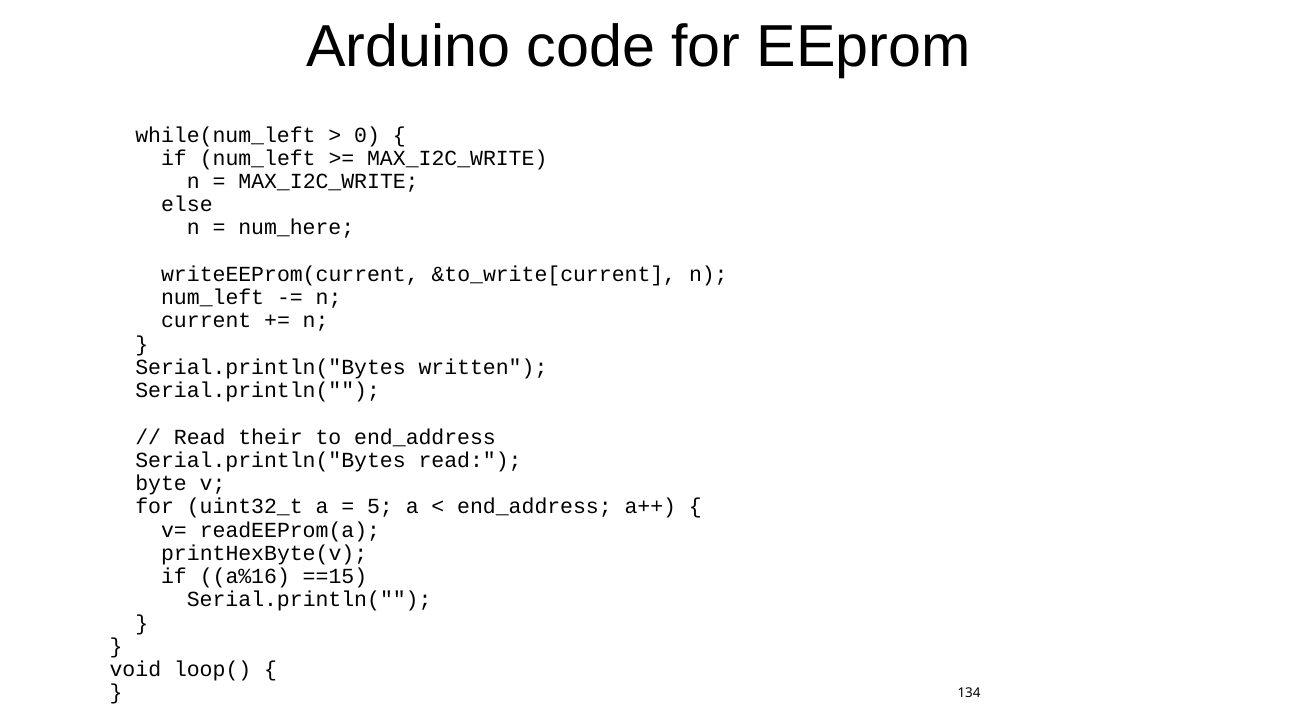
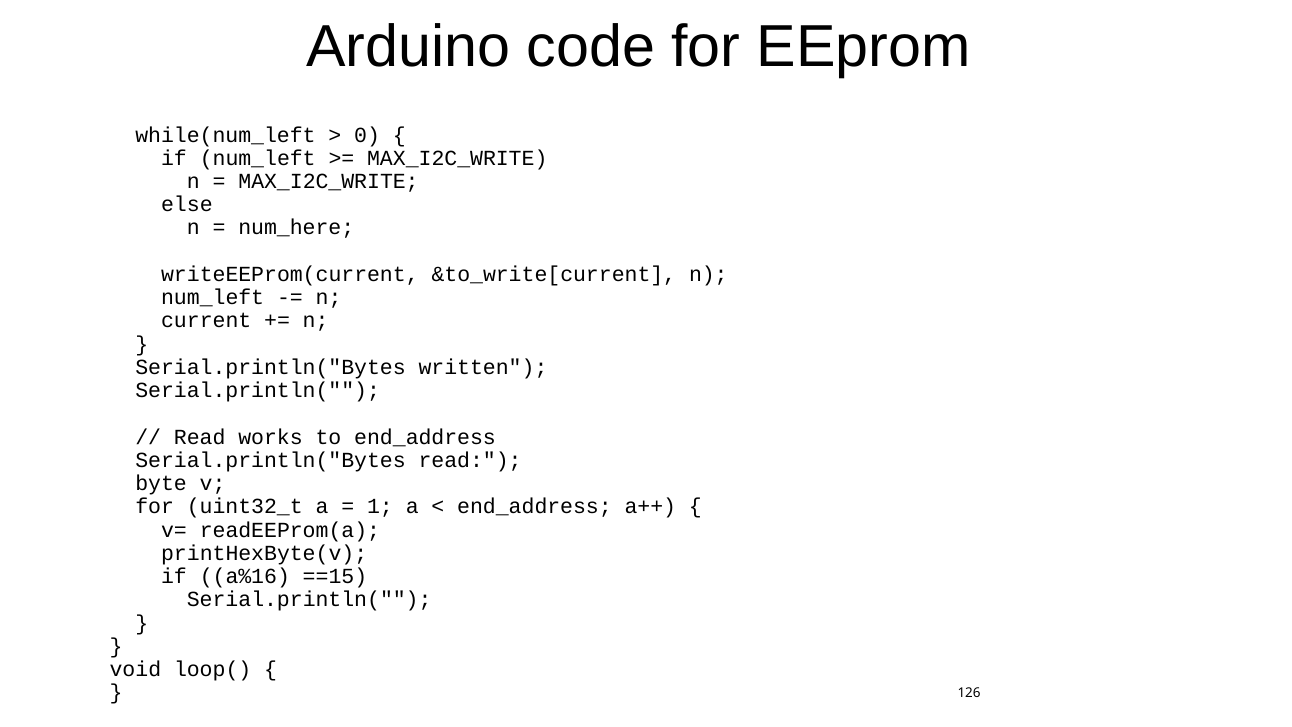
their: their -> works (271, 437)
5: 5 -> 1 (380, 507)
134: 134 -> 126 (969, 693)
